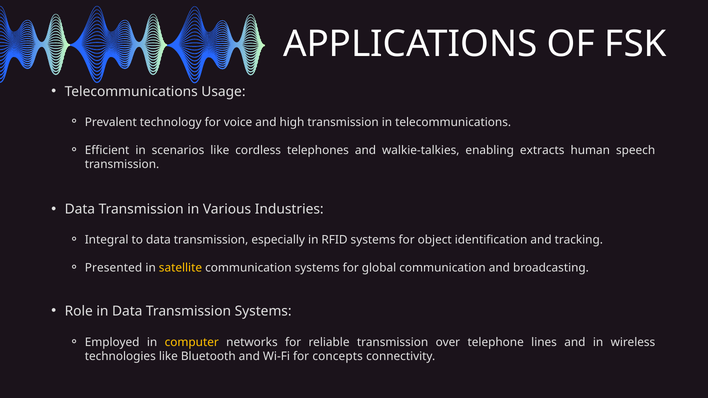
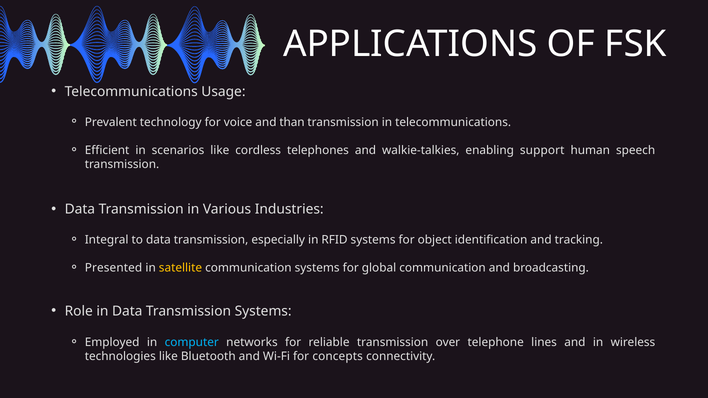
high: high -> than (292, 122)
extracts: extracts -> support (542, 150)
computer colour: yellow -> light blue (192, 342)
